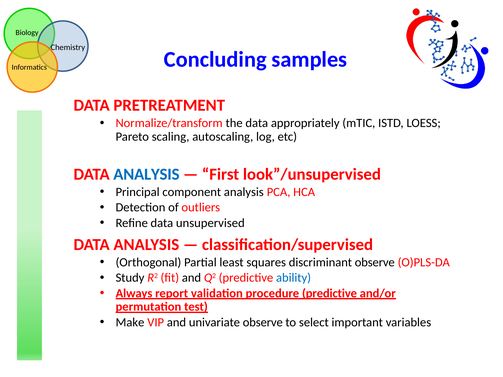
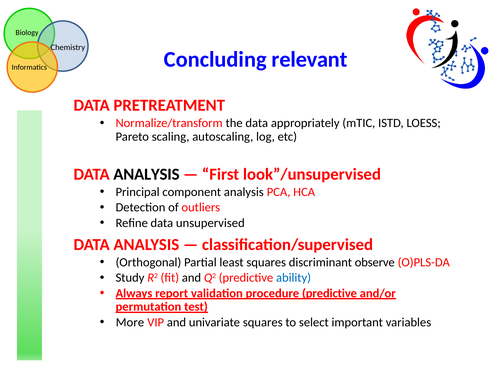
samples: samples -> relevant (310, 59)
ANALYSIS colour: blue -> black (146, 174)
Make: Make -> More (130, 322)
univariate observe: observe -> squares (263, 322)
